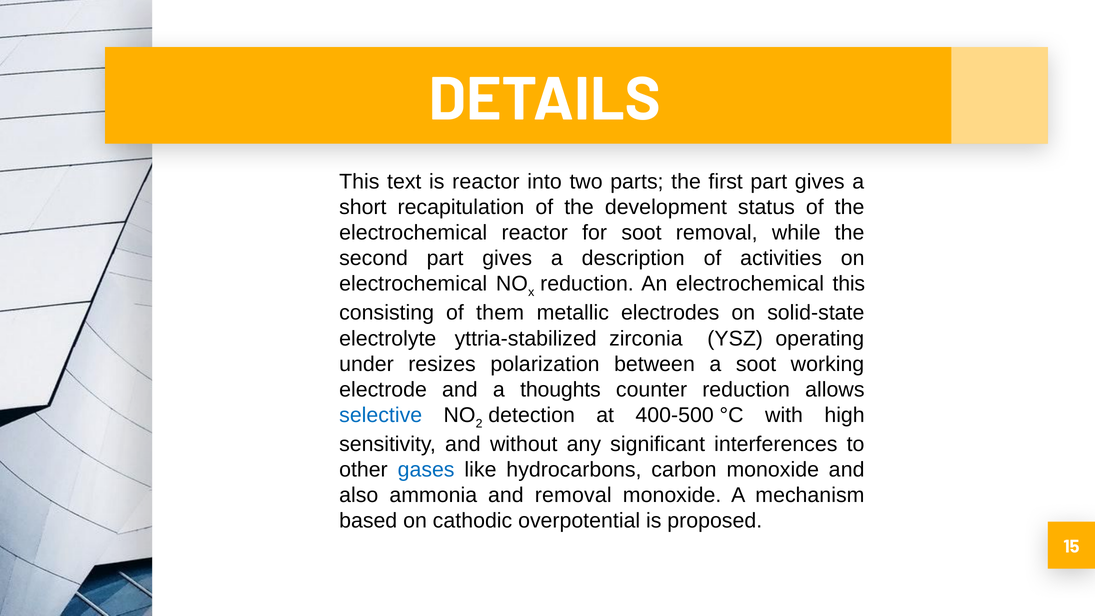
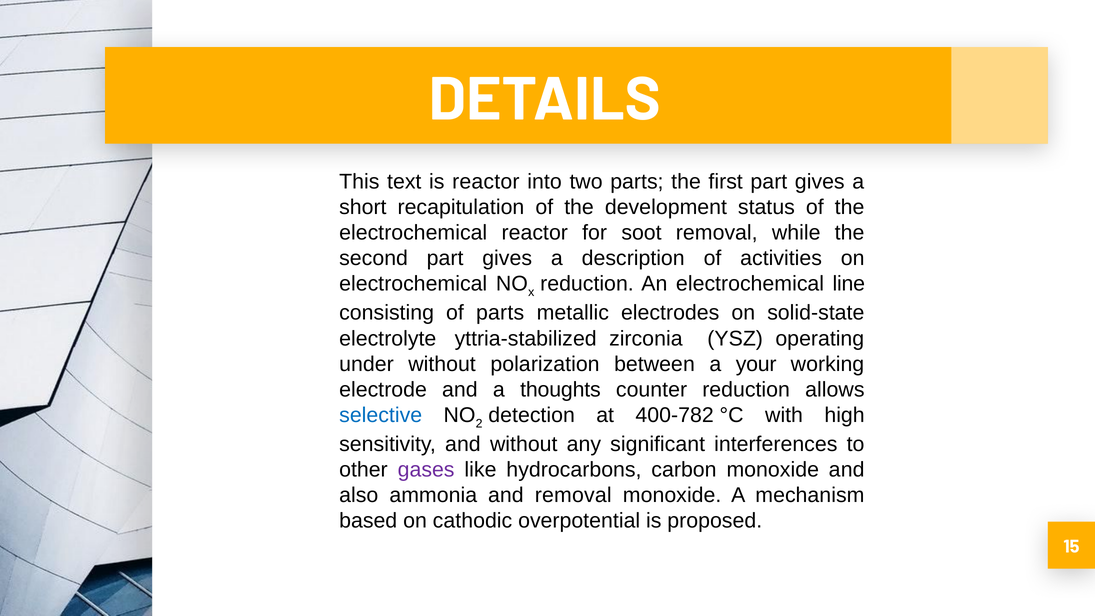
electrochemical this: this -> line (849, 284)
of them: them -> parts (500, 313)
under resizes: resizes -> without (442, 364)
a soot: soot -> your (756, 364)
400-500: 400-500 -> 400-782 (675, 415)
gases colour: blue -> purple (426, 470)
